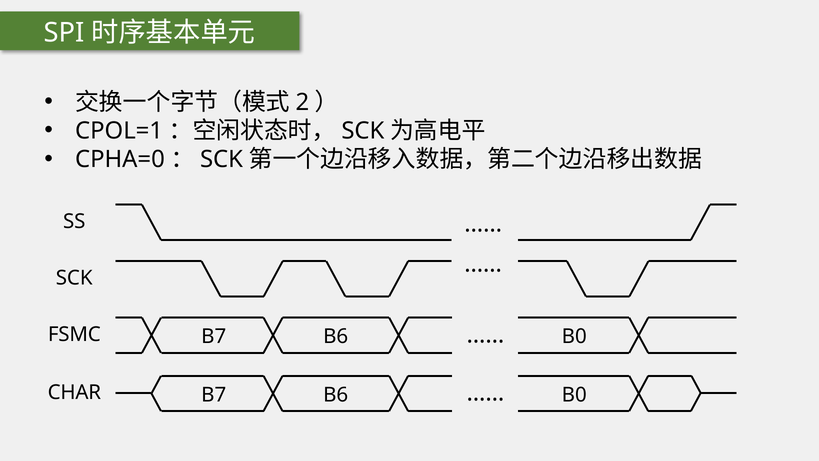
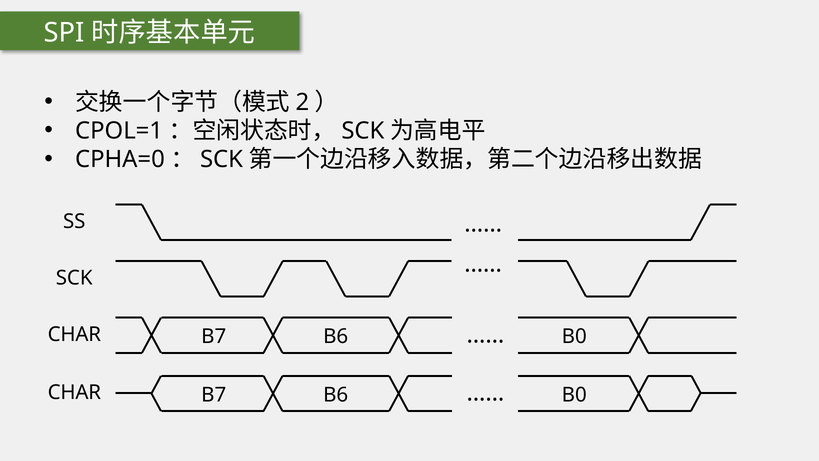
FSMC: FSMC -> CHAR (74, 334)
